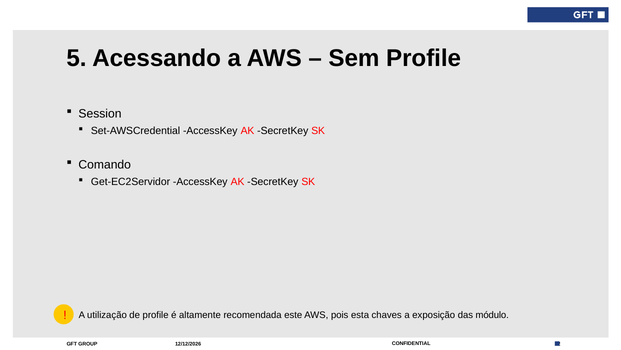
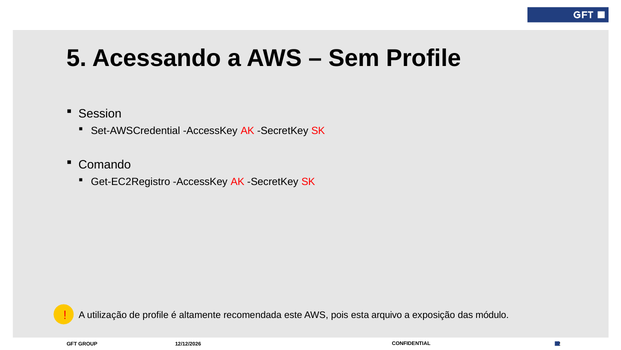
Get-EC2Servidor: Get-EC2Servidor -> Get-EC2Registro (131, 182)
chaves: chaves -> arquivo (387, 314)
